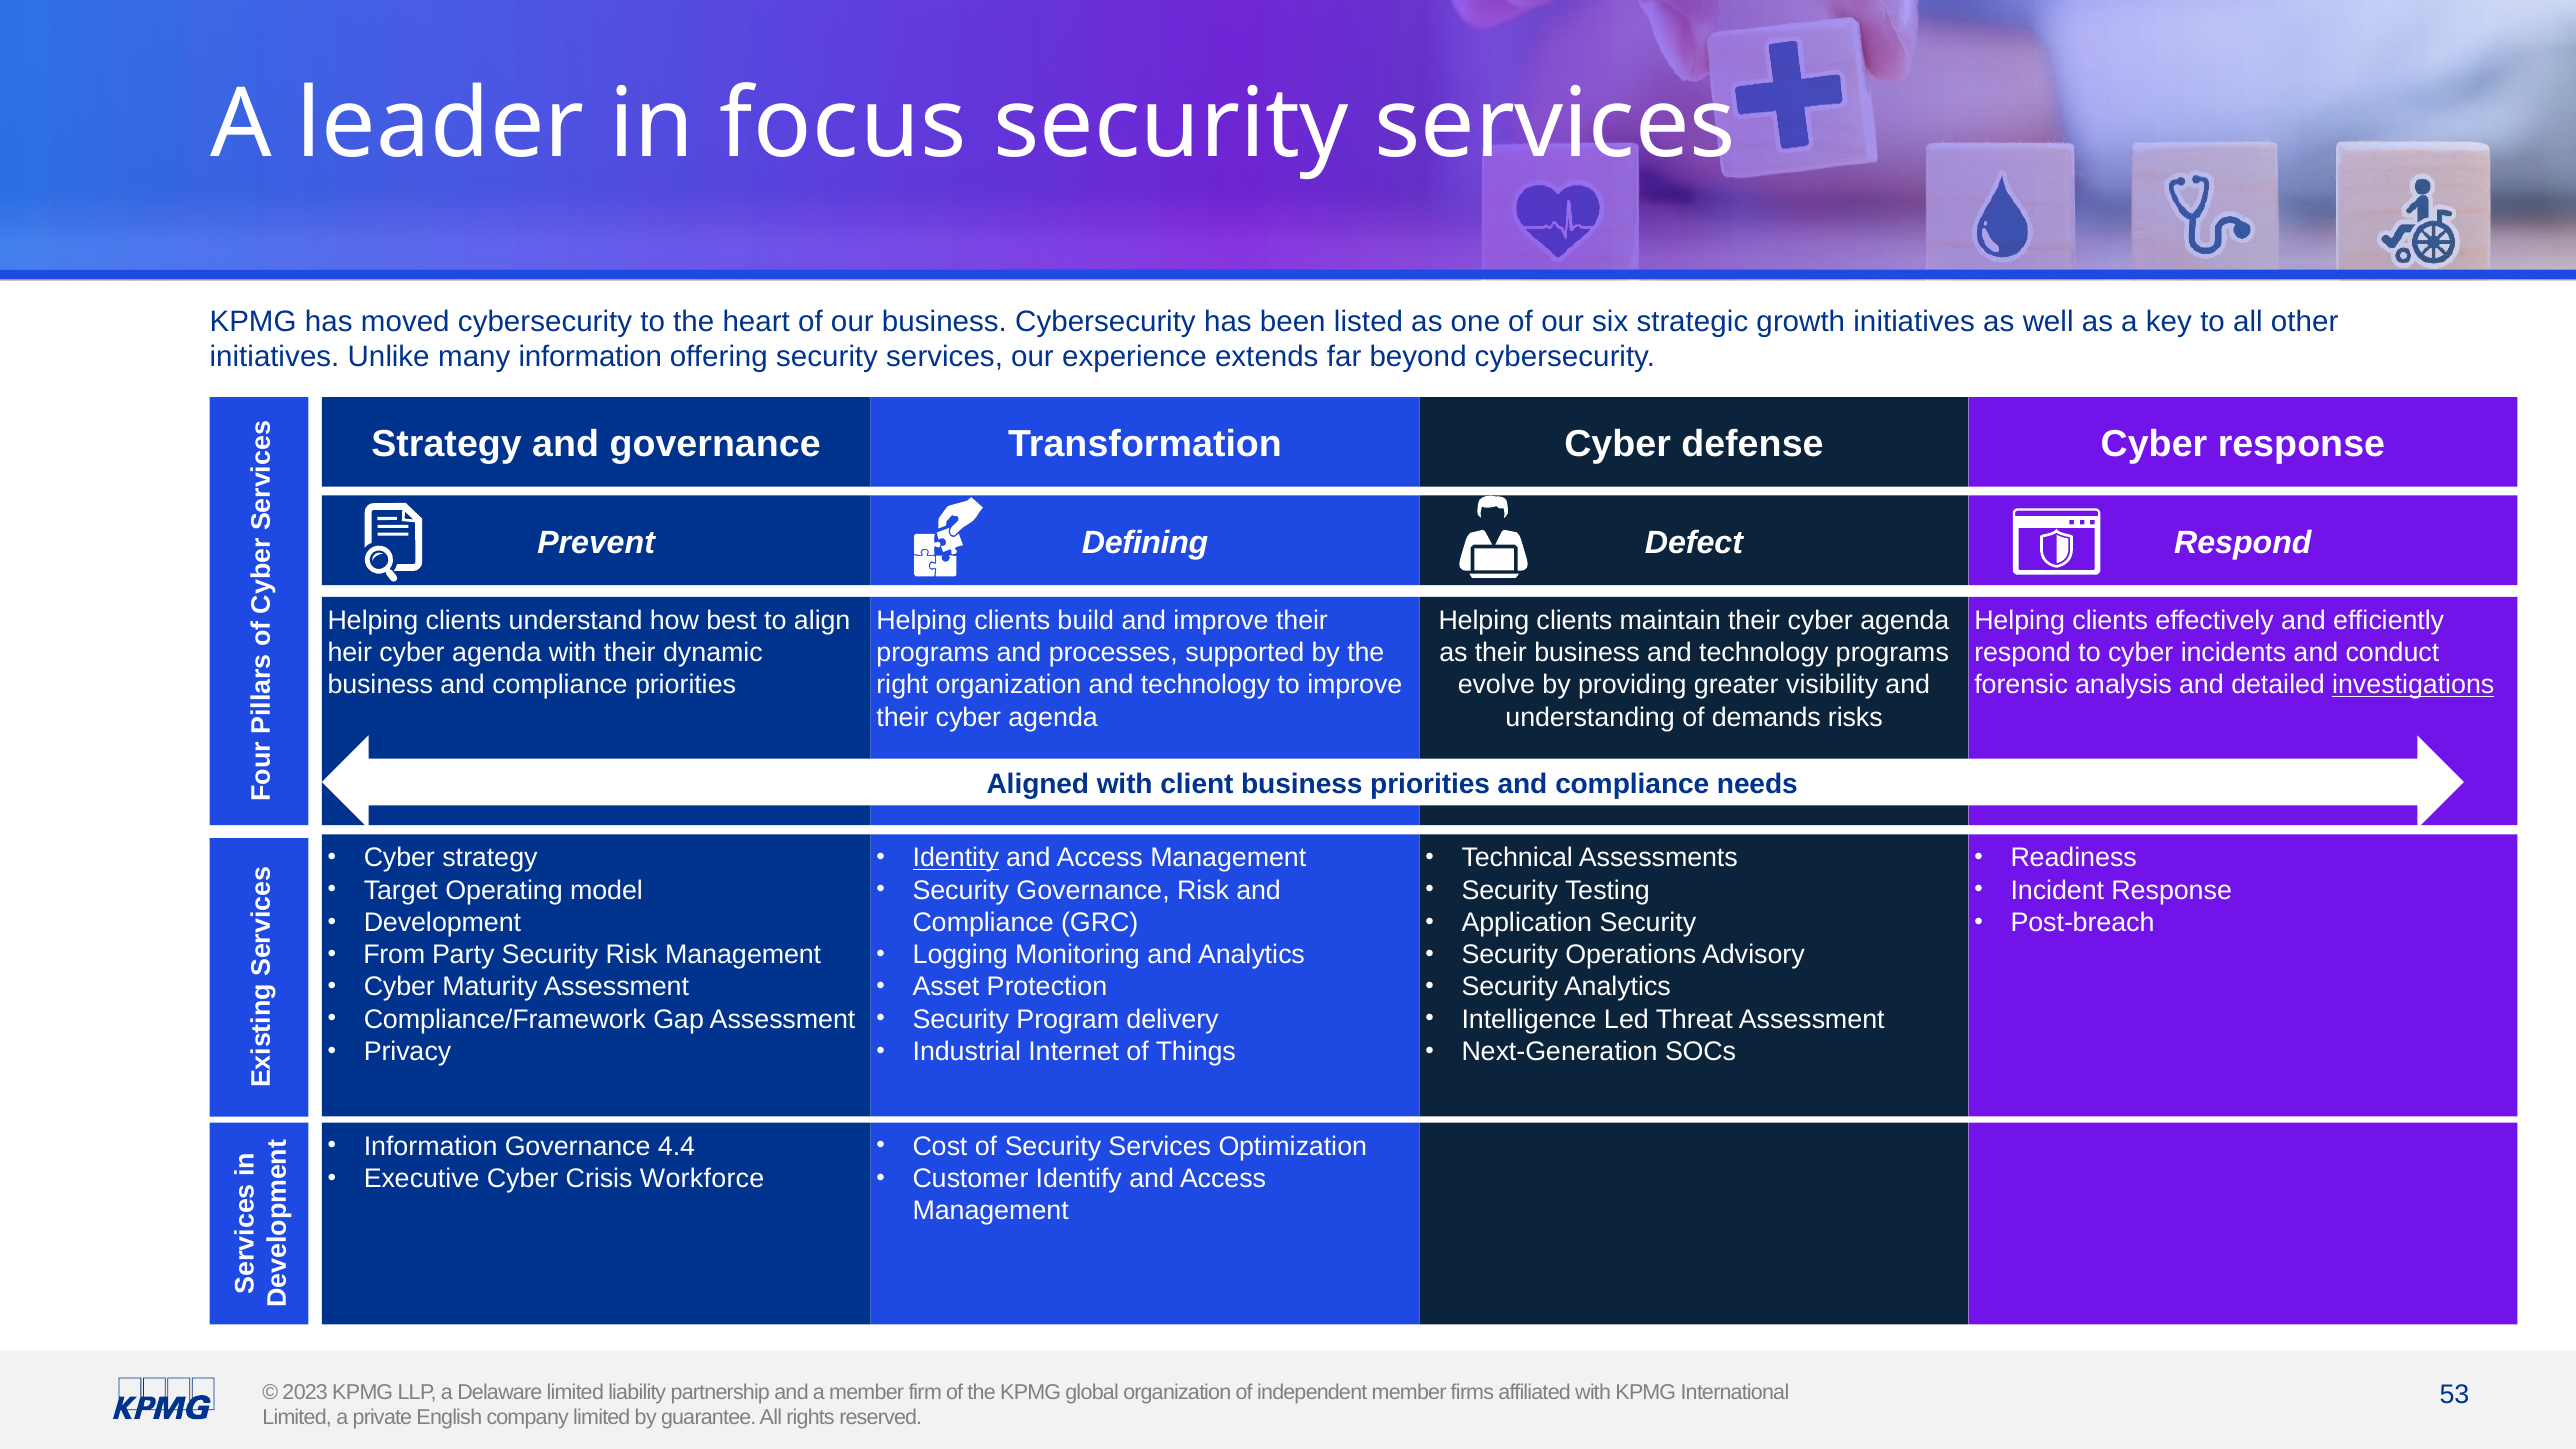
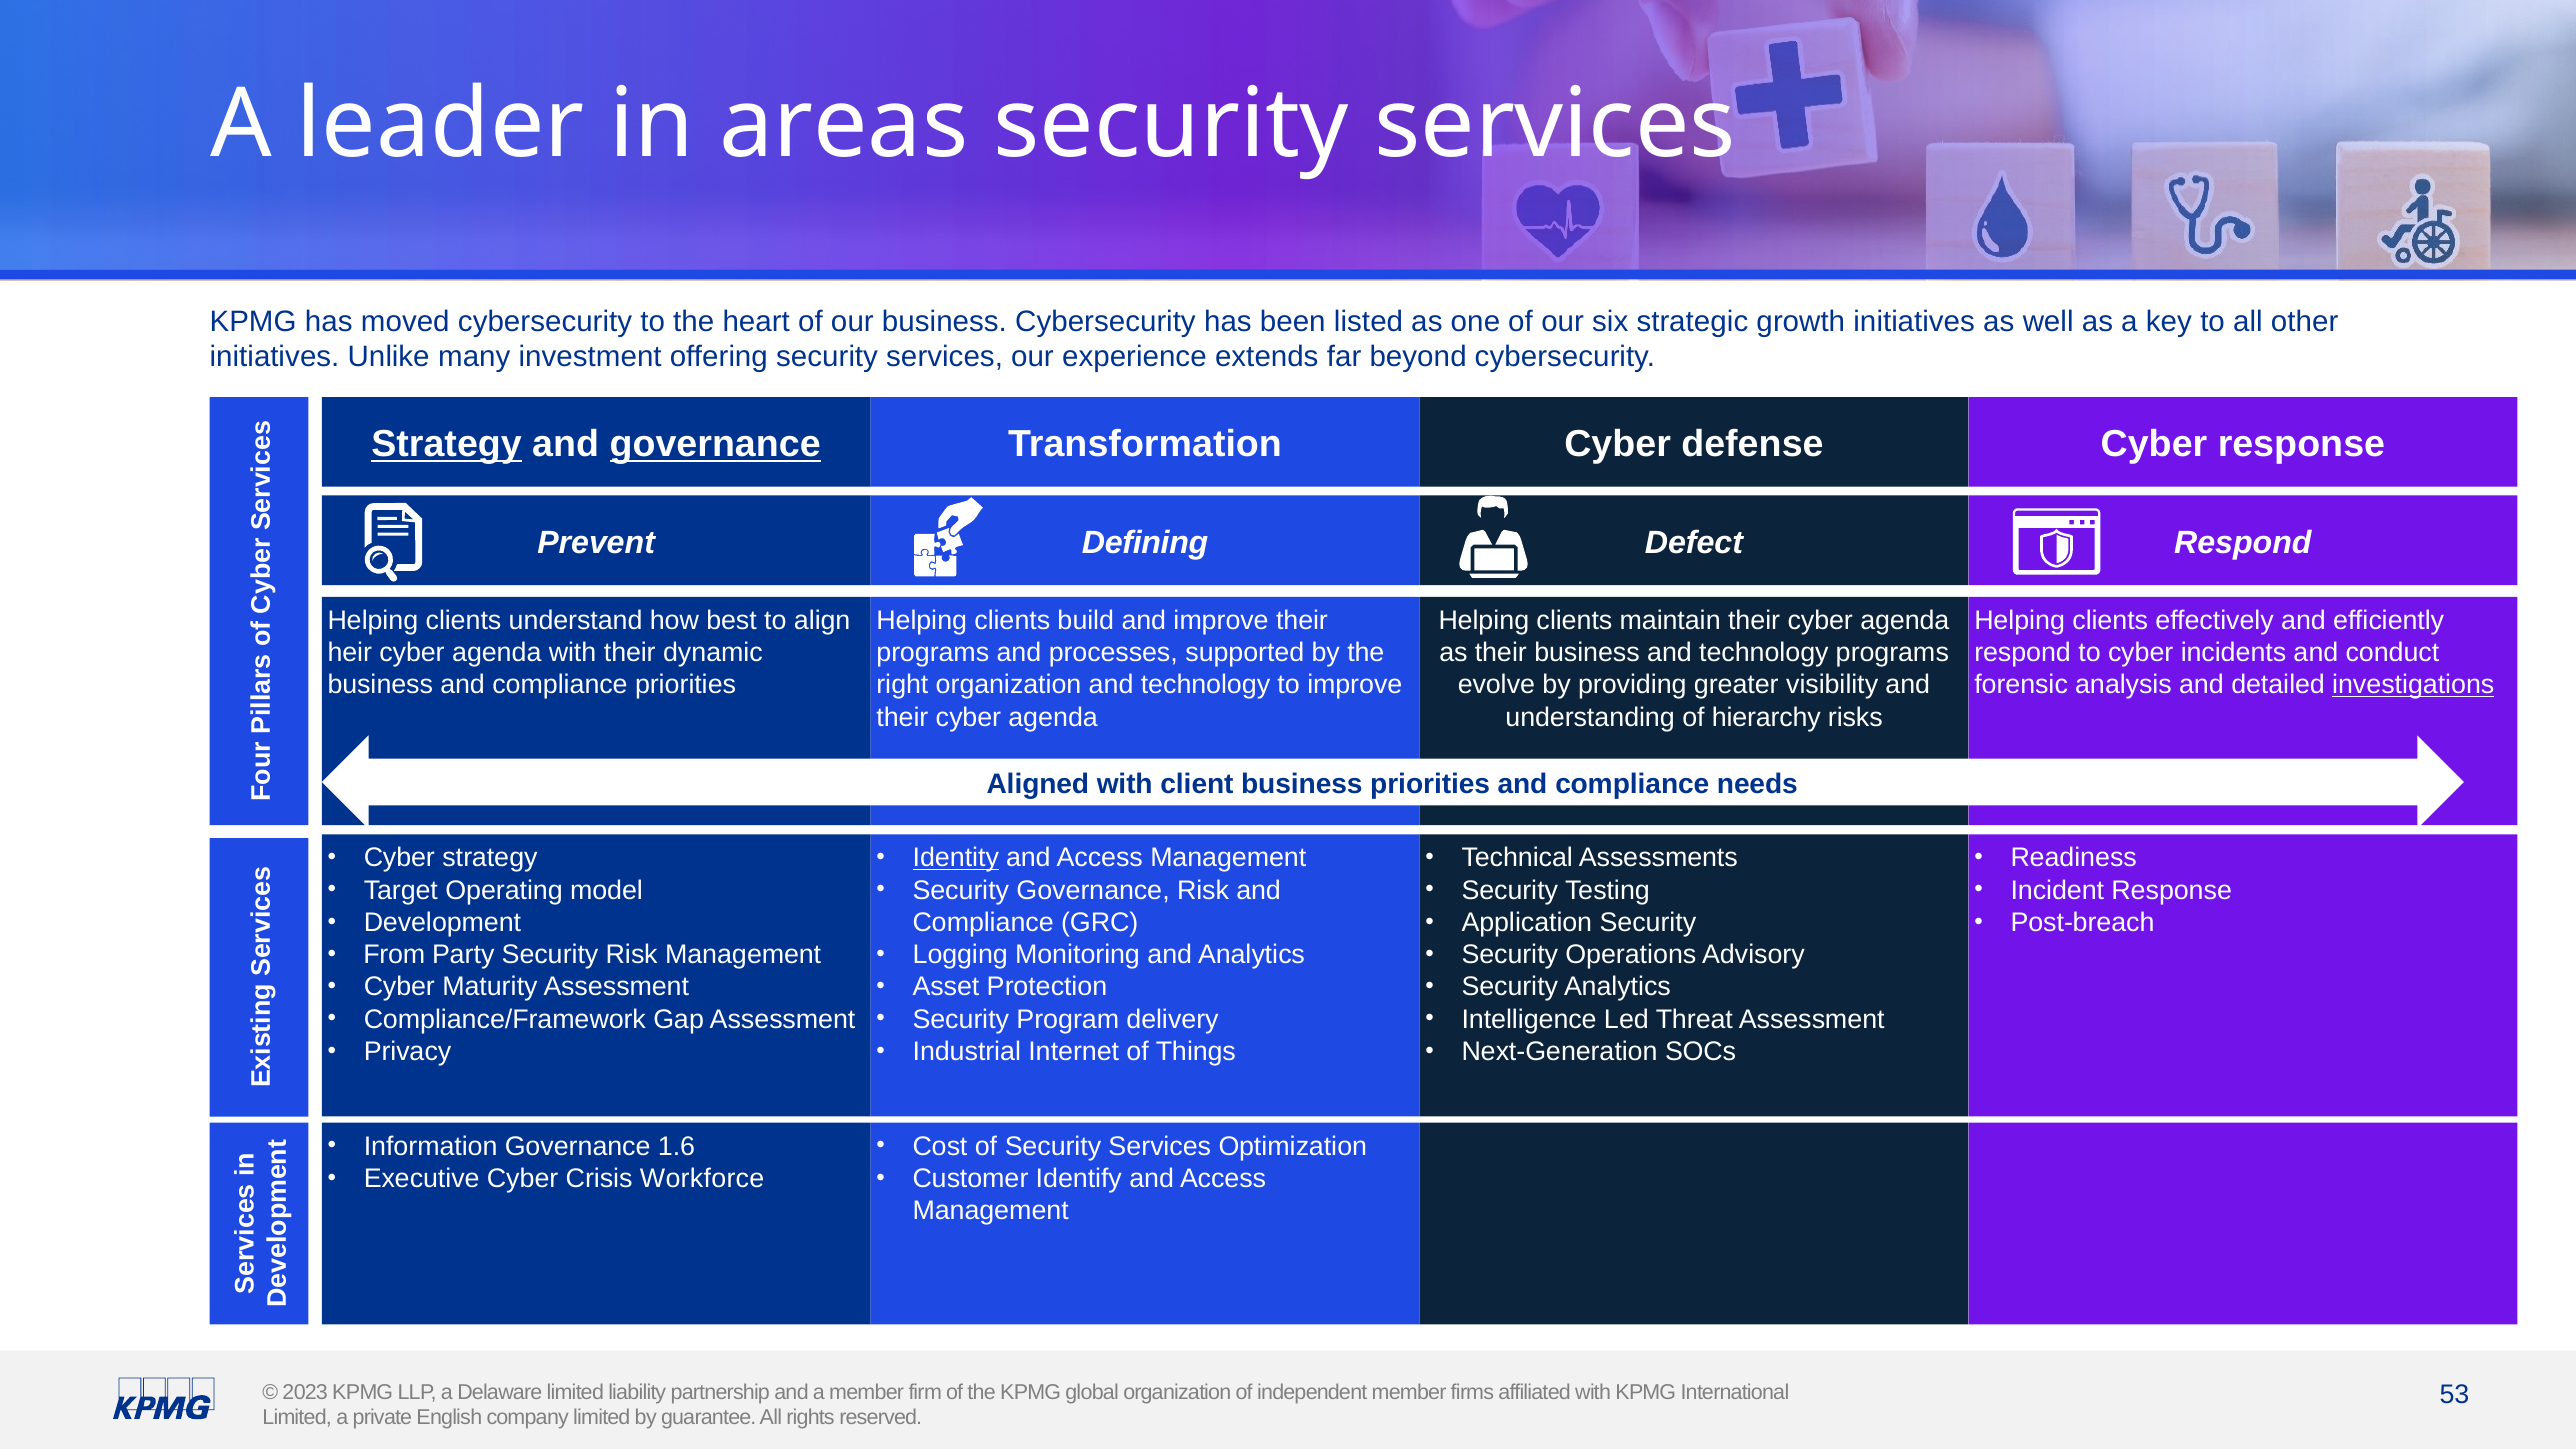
focus: focus -> areas (844, 124)
many information: information -> investment (590, 357)
Strategy underline: none -> present (447, 445)
governance underline: none -> present (715, 445)
demands: demands -> hierarchy (1766, 717)
4.4: 4.4 -> 1.6 (676, 1146)
